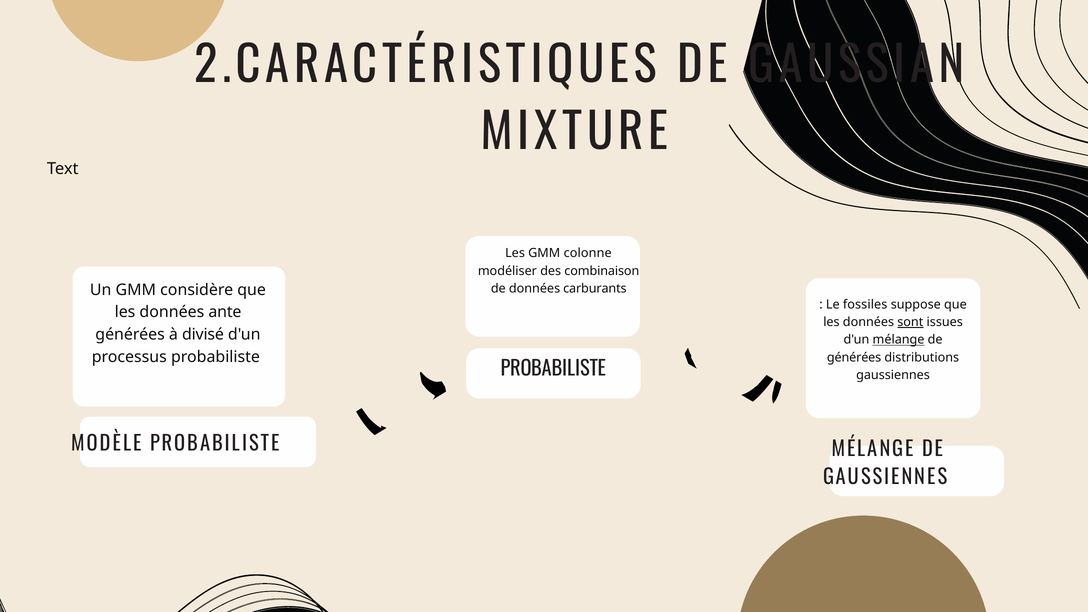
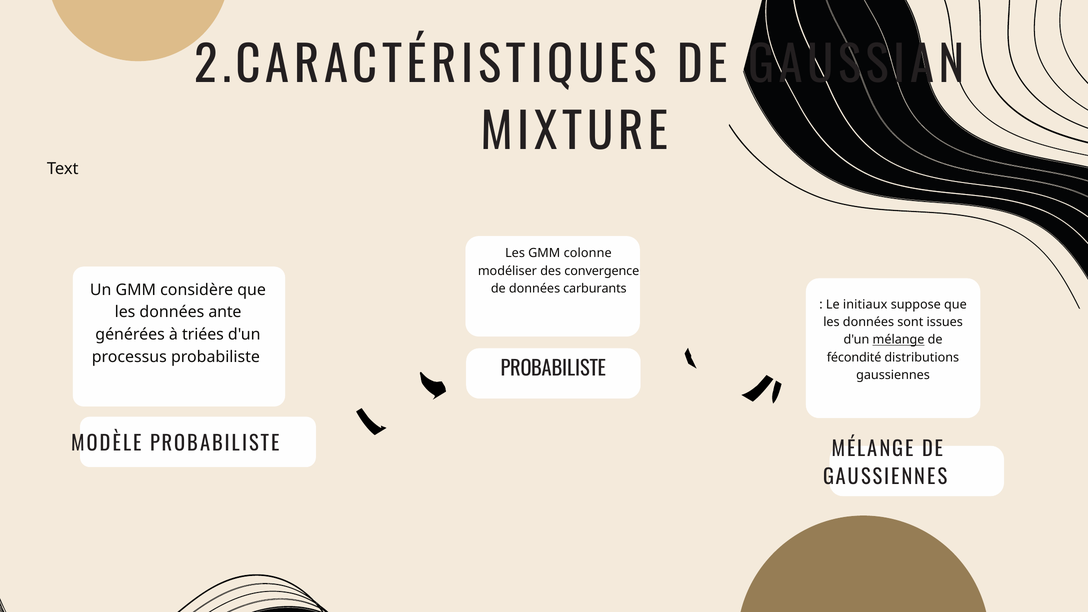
combinaison: combinaison -> convergence (602, 271)
fossiles: fossiles -> initiaux (865, 304)
sont underline: present -> none (910, 322)
divisé: divisé -> triées (203, 334)
générées: générées -> fécondité (854, 357)
